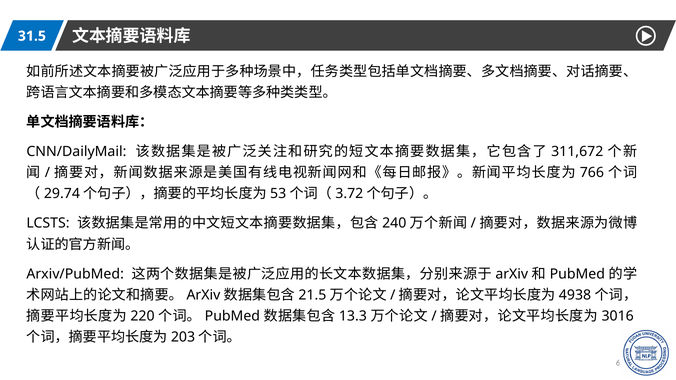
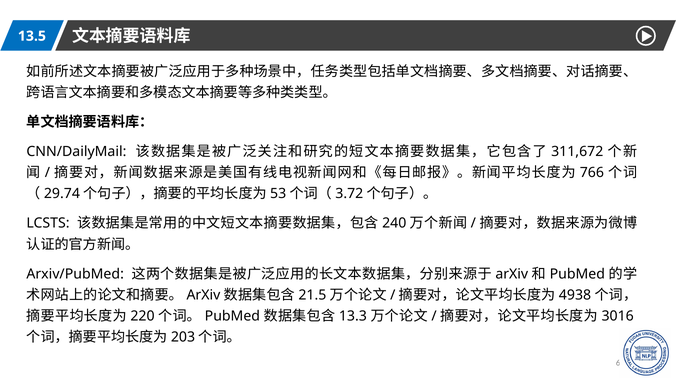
31.5: 31.5 -> 13.5 (32, 36)
